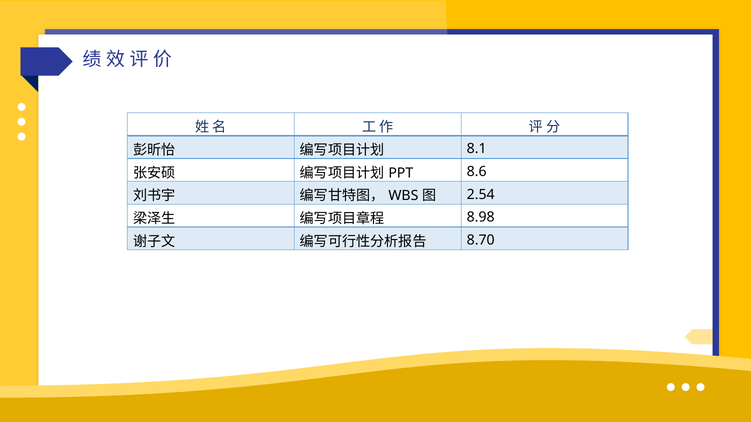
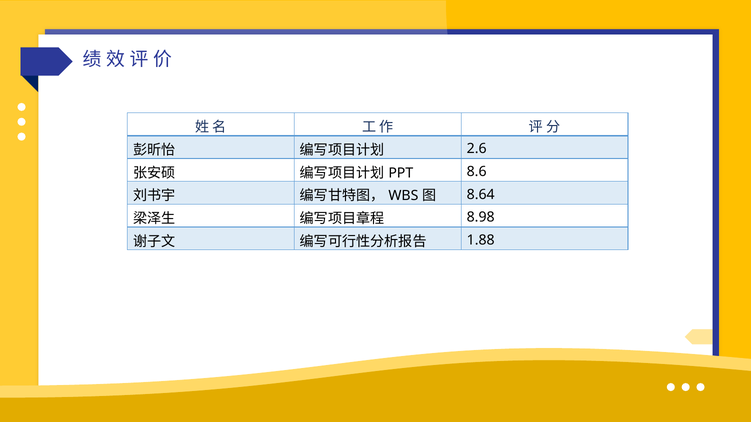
8.1: 8.1 -> 2.6 (477, 149)
2.54: 2.54 -> 8.64 (481, 195)
8.70: 8.70 -> 1.88 (481, 240)
